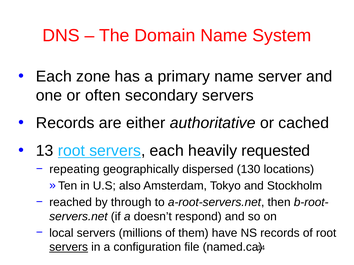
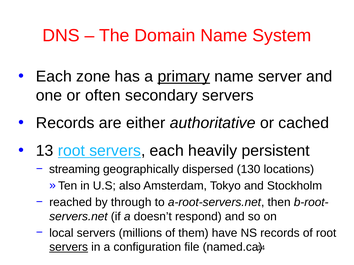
primary underline: none -> present (184, 77)
requested: requested -> persistent (276, 151)
repeating: repeating -> streaming (75, 170)
